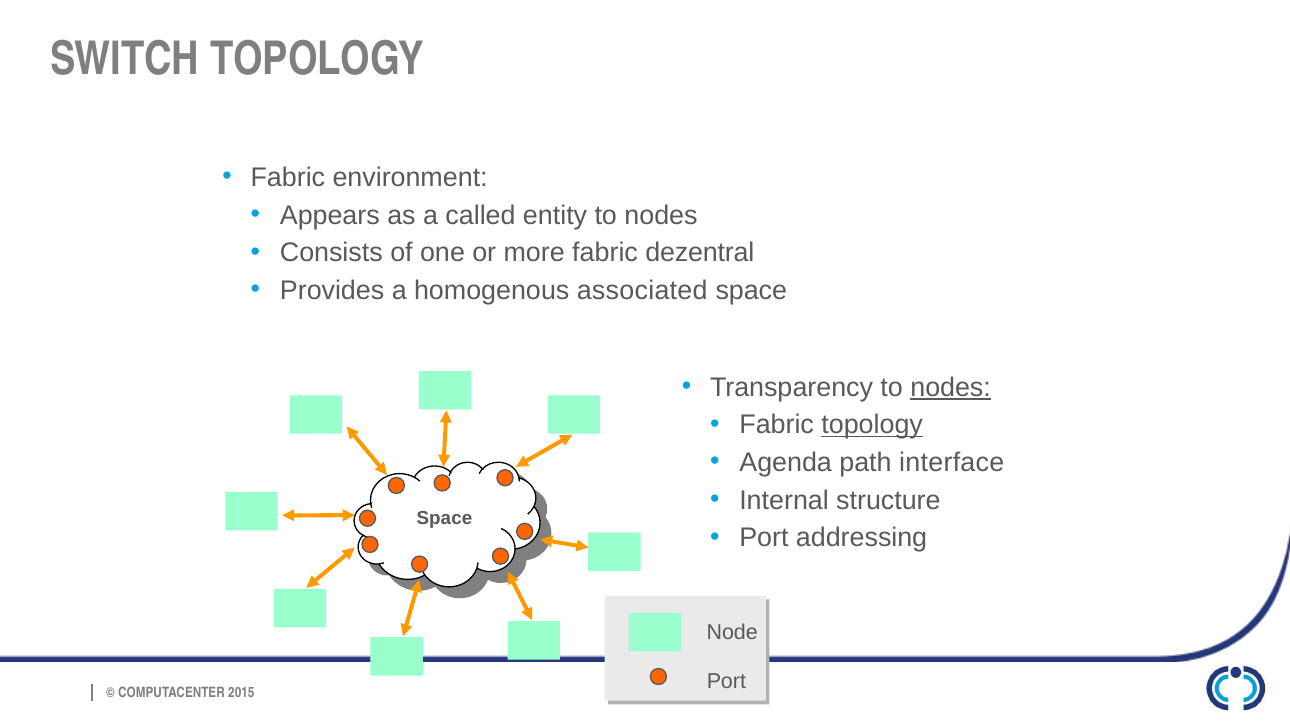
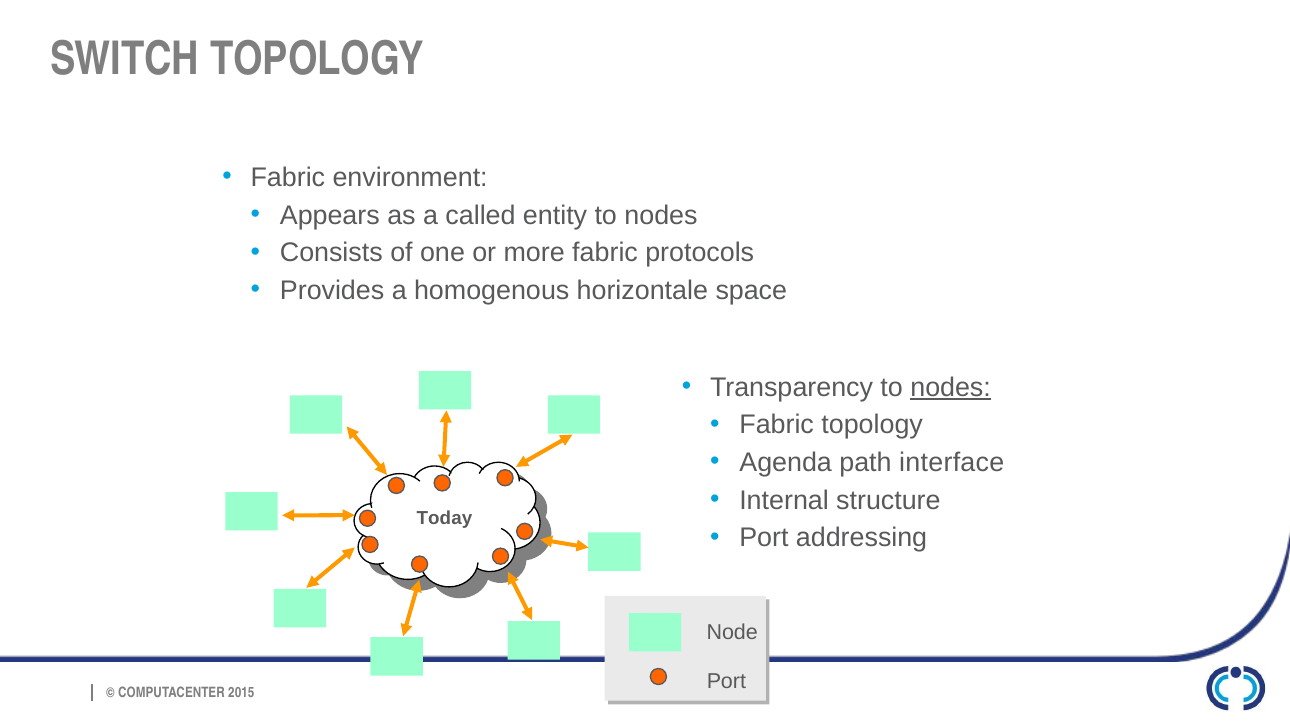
dezentral: dezentral -> protocols (700, 253)
associated: associated -> horizontale (642, 290)
topology underline: present -> none (872, 425)
Space: Space -> Today (444, 518)
